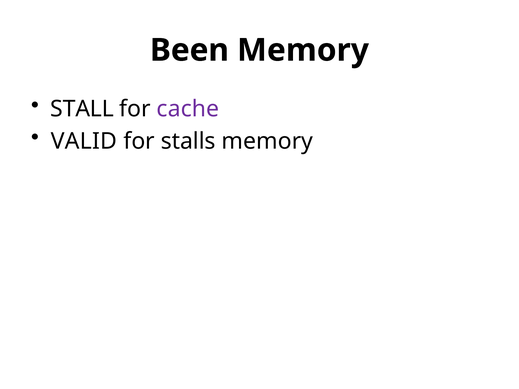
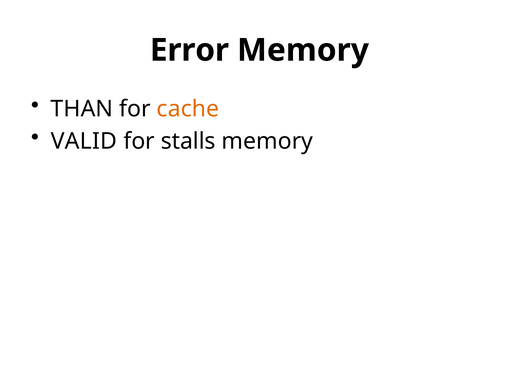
Been: Been -> Error (189, 50)
STALL: STALL -> THAN (82, 109)
cache colour: purple -> orange (188, 109)
